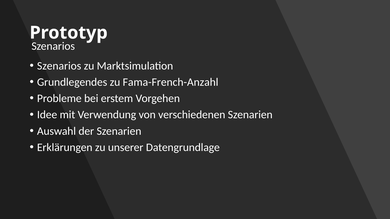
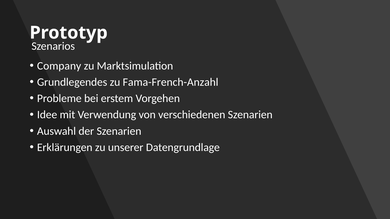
Szenarios: Szenarios -> Company (59, 66)
